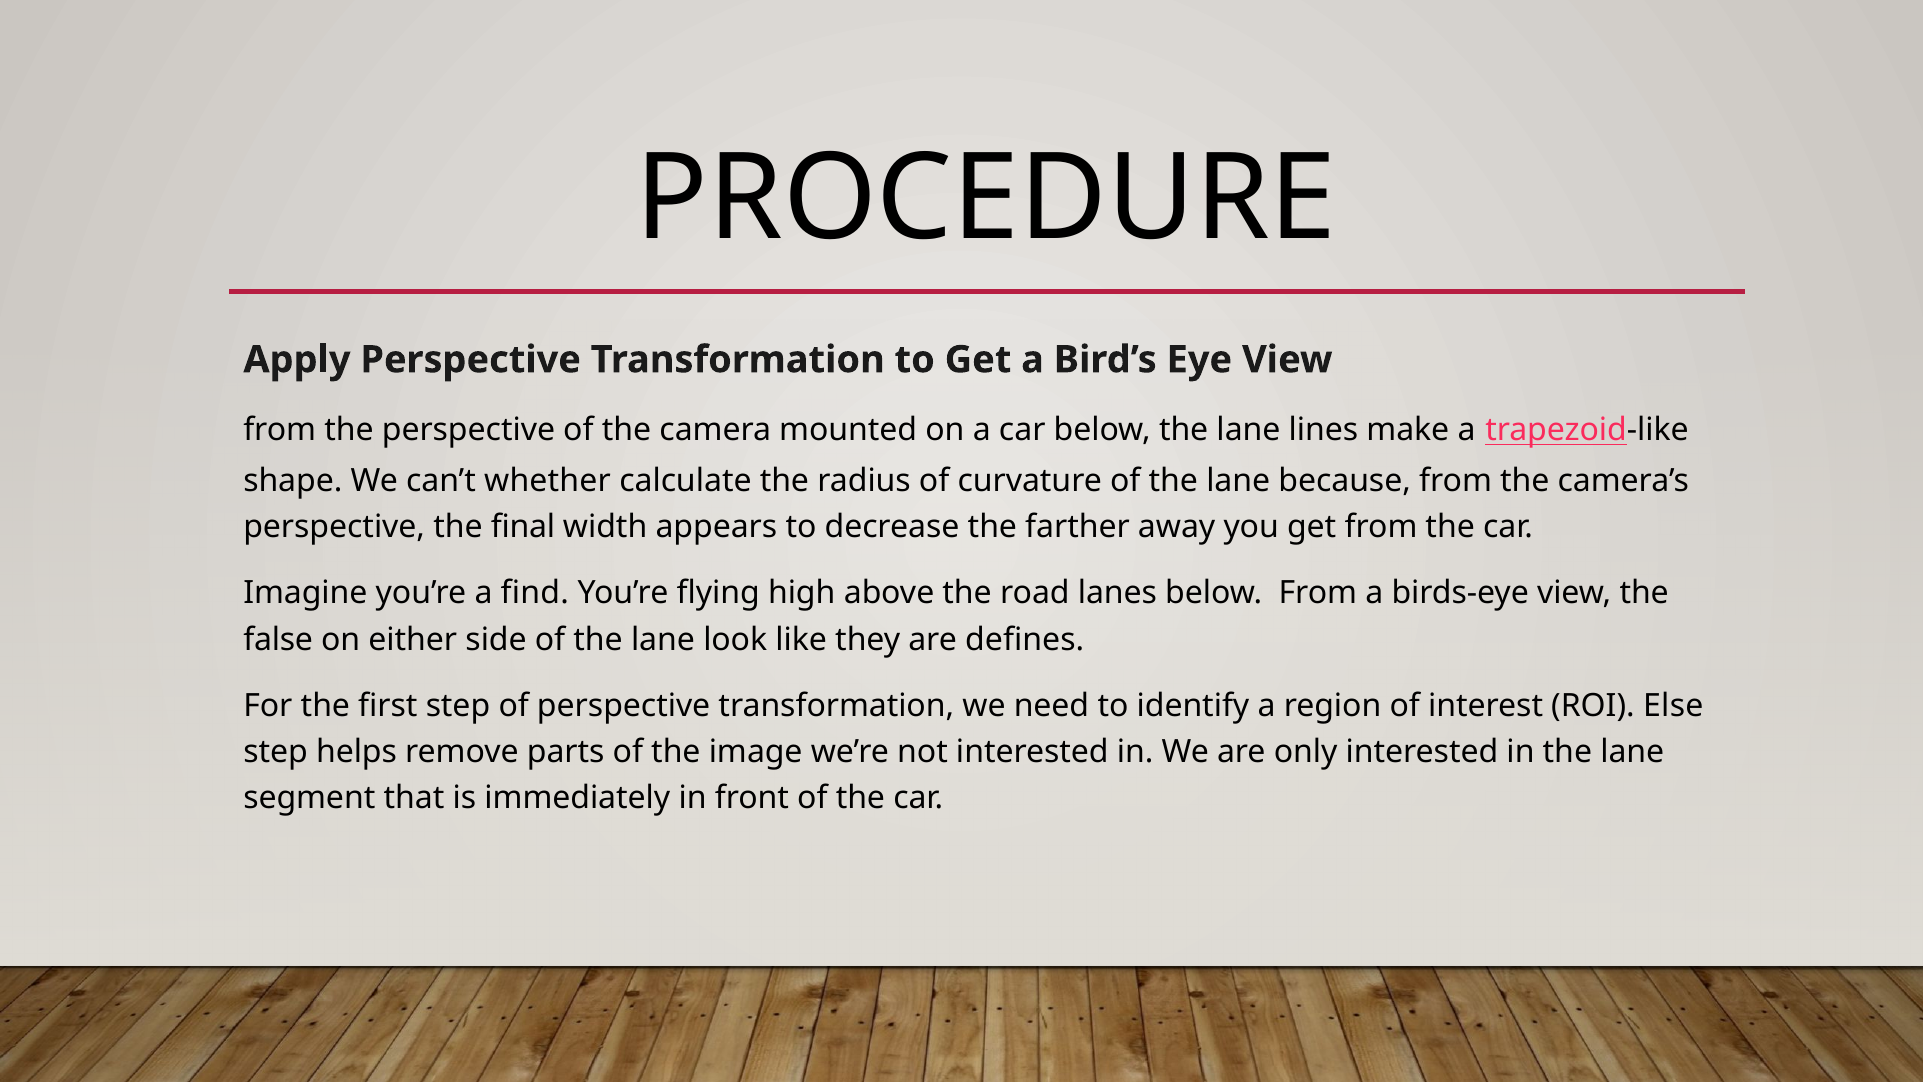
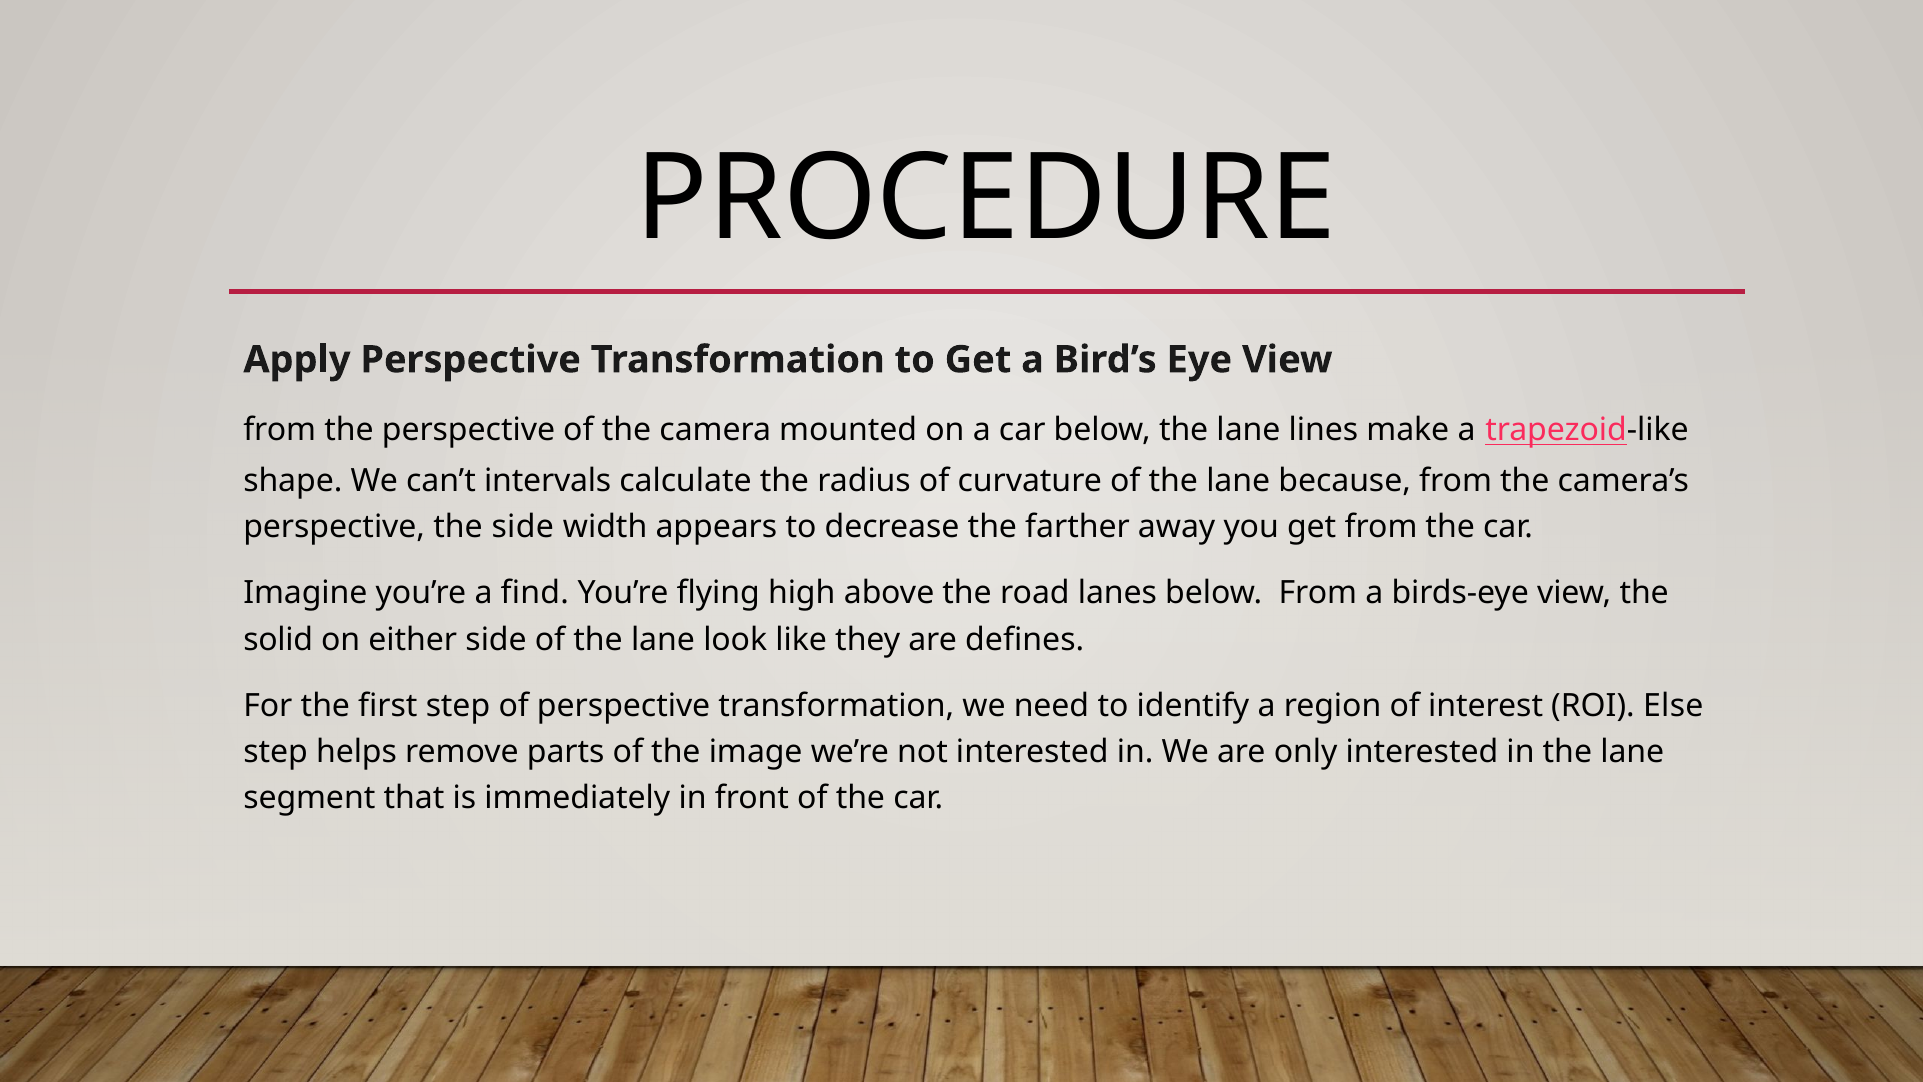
whether: whether -> intervals (548, 481)
the final: final -> side (523, 527)
false: false -> solid (278, 639)
